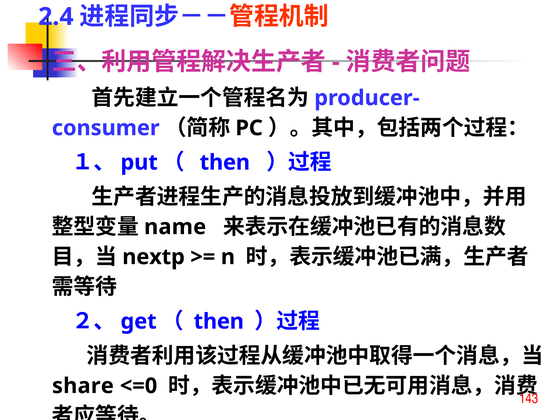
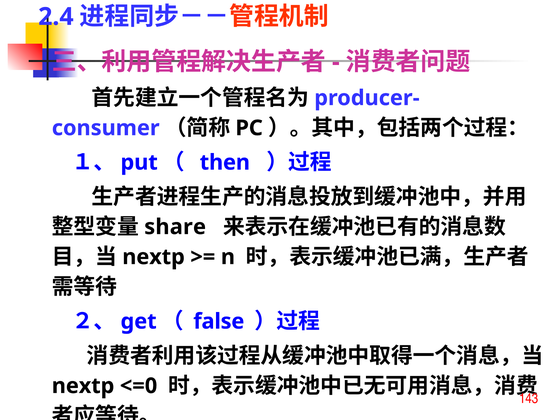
name: name -> share (175, 227)
then: then -> false (219, 321)
share: share -> nextp (83, 386)
